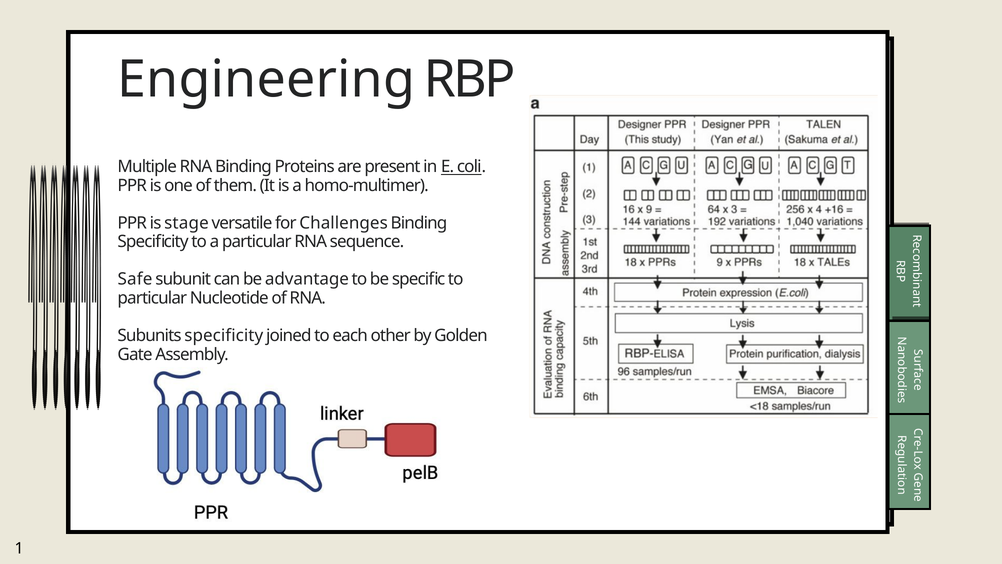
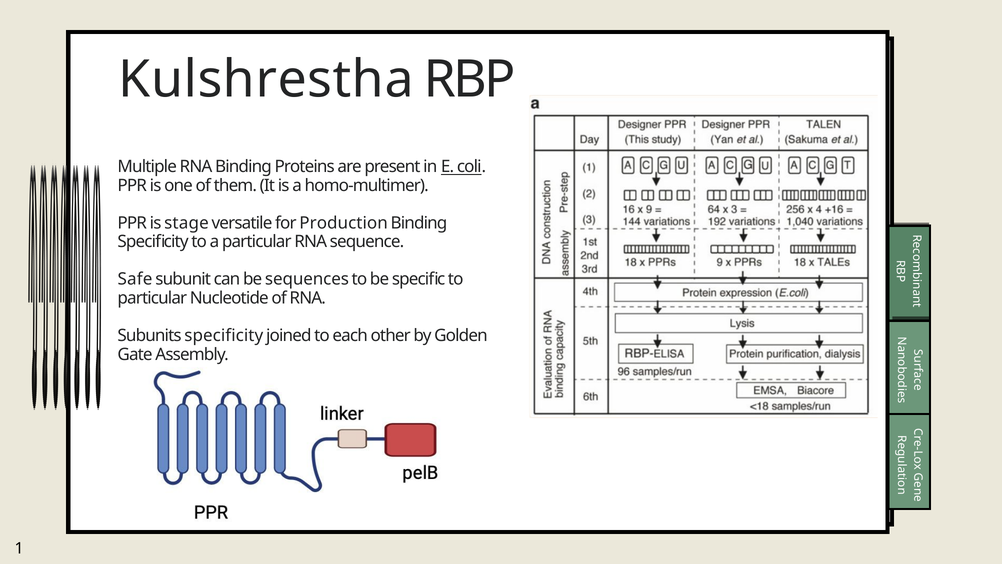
Engineering: Engineering -> Kulshrestha (266, 79)
Challenges: Challenges -> Production (344, 223)
advantage: advantage -> sequences (307, 279)
